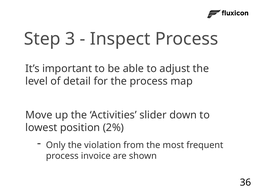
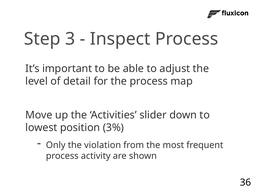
2%: 2% -> 3% (113, 127)
invoice: invoice -> activity (96, 156)
